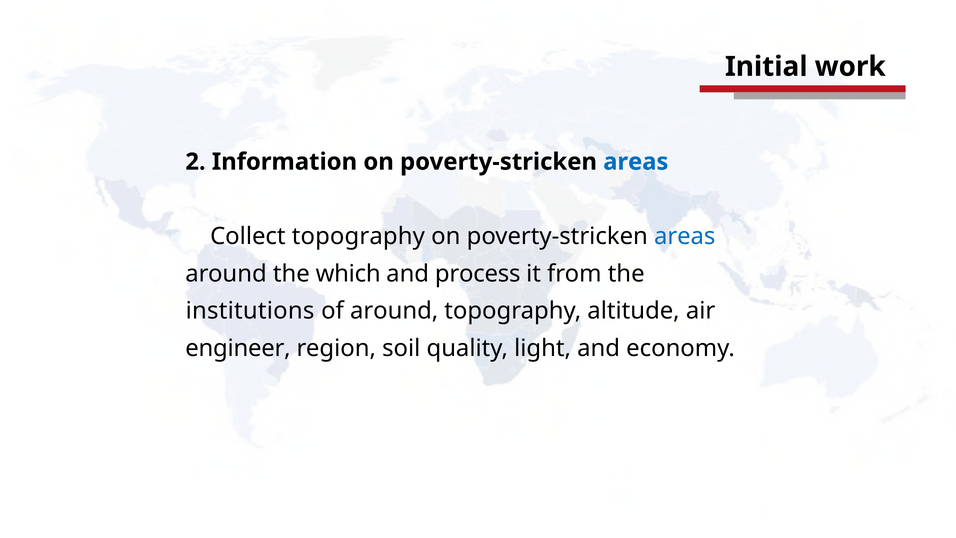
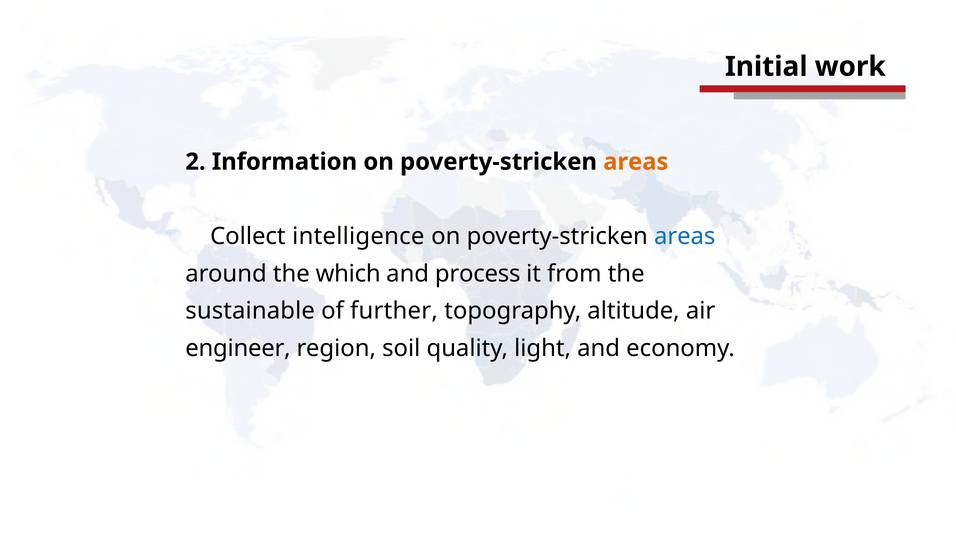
areas colour: blue -> orange (636, 162)
Collect topography: topography -> intelligence (358, 236)
institutions: institutions -> sustainable (250, 311)
of around: around -> further (394, 311)
